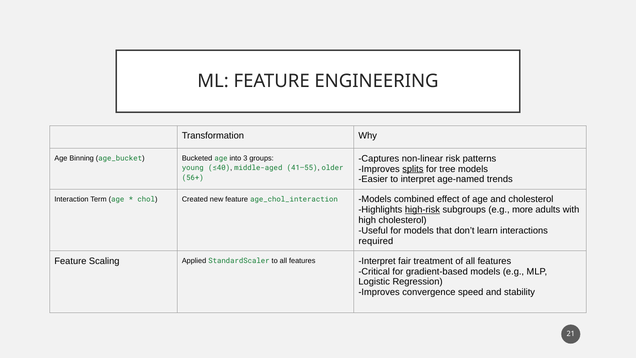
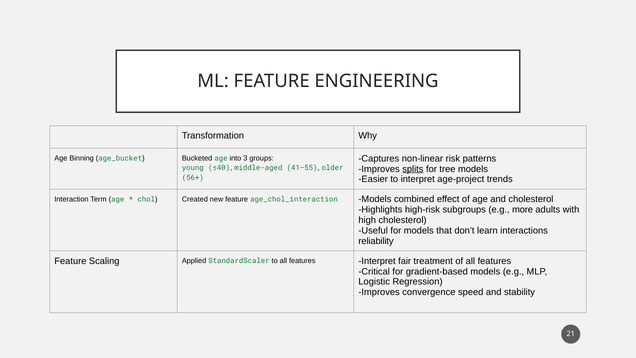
age-named: age-named -> age-project (461, 179)
high-risk underline: present -> none (422, 210)
required: required -> reliability (376, 241)
